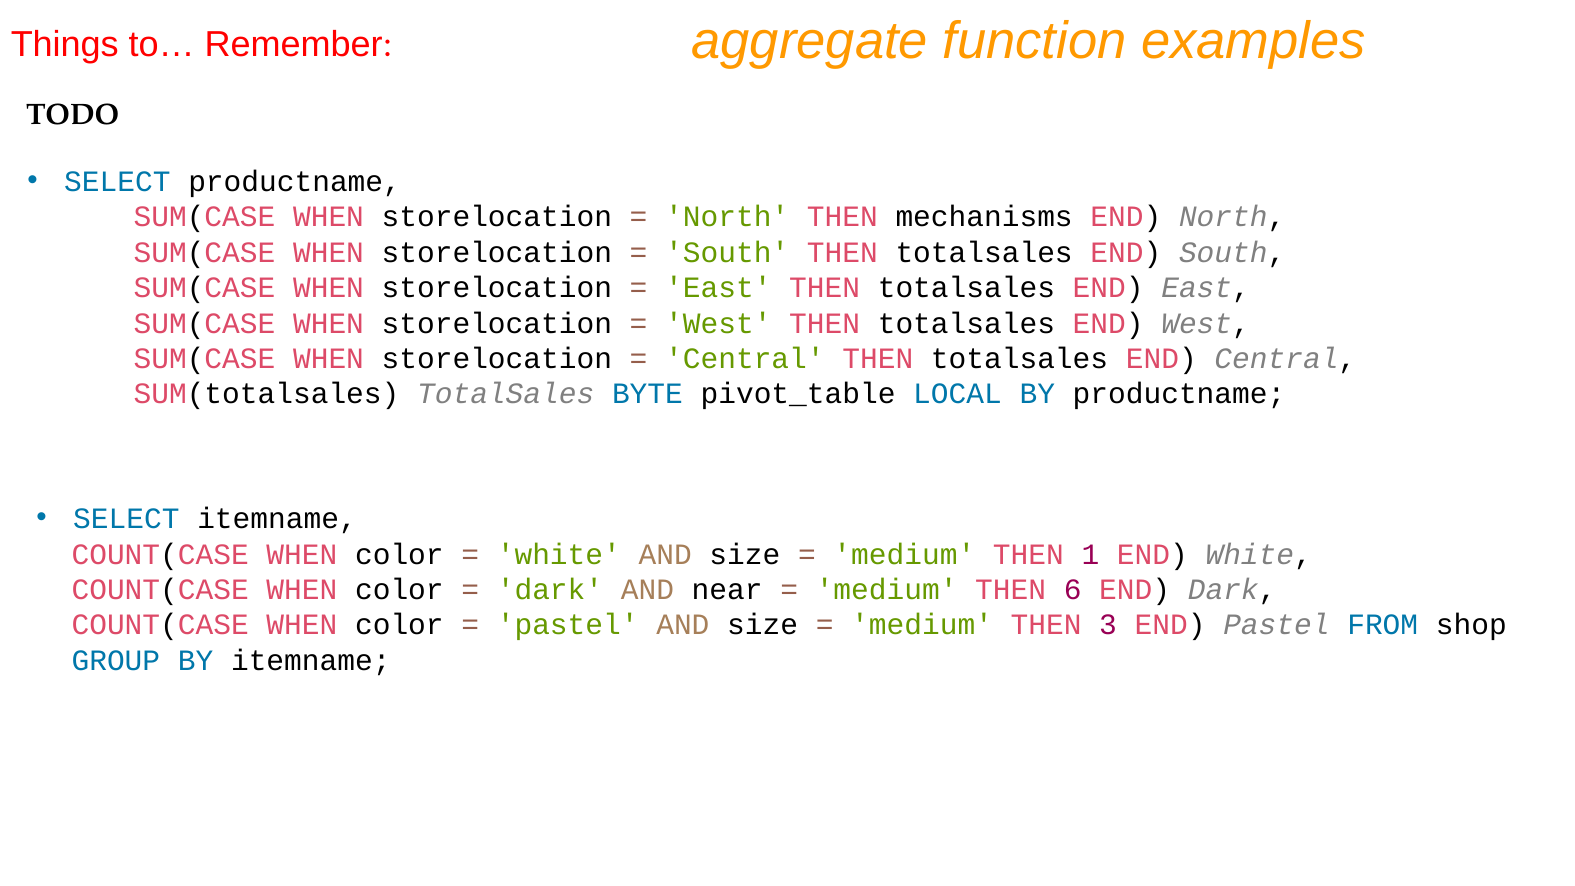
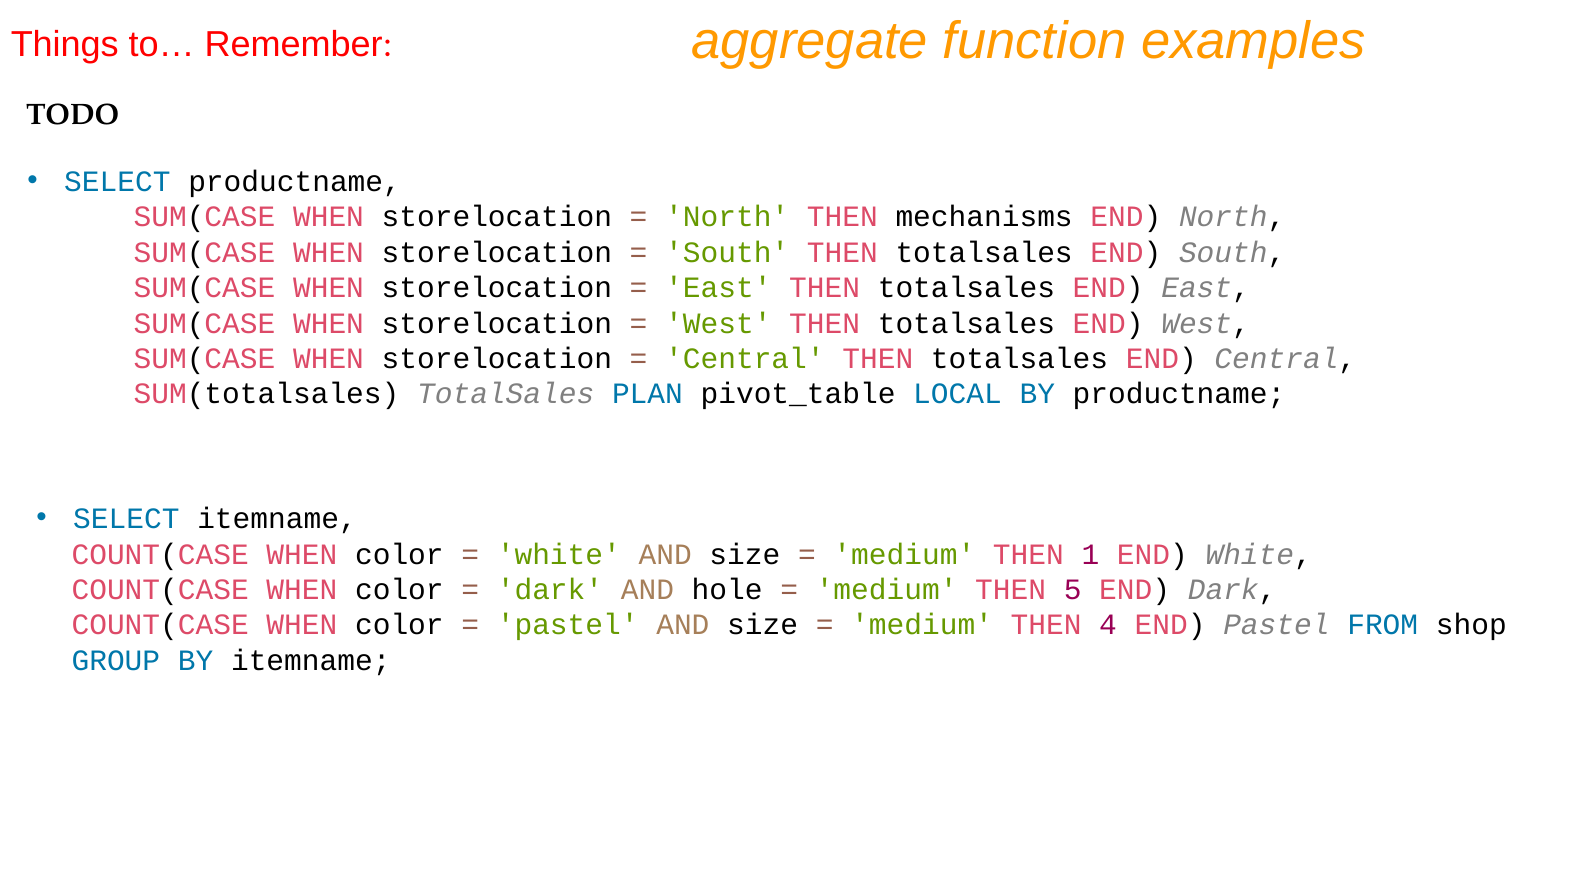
BYTE: BYTE -> PLAN (647, 394)
near: near -> hole (727, 590)
6: 6 -> 5 (1073, 590)
3: 3 -> 4 (1108, 625)
